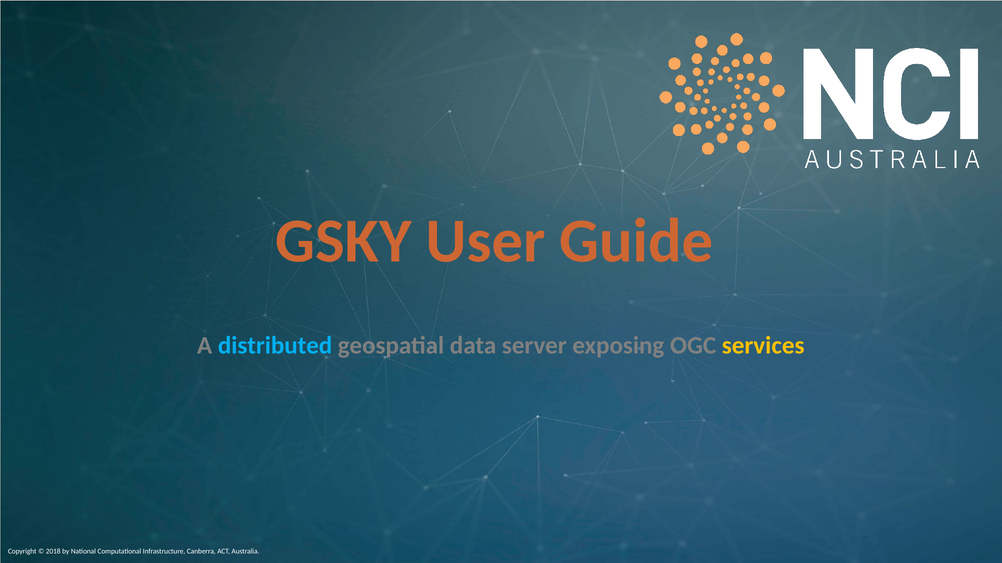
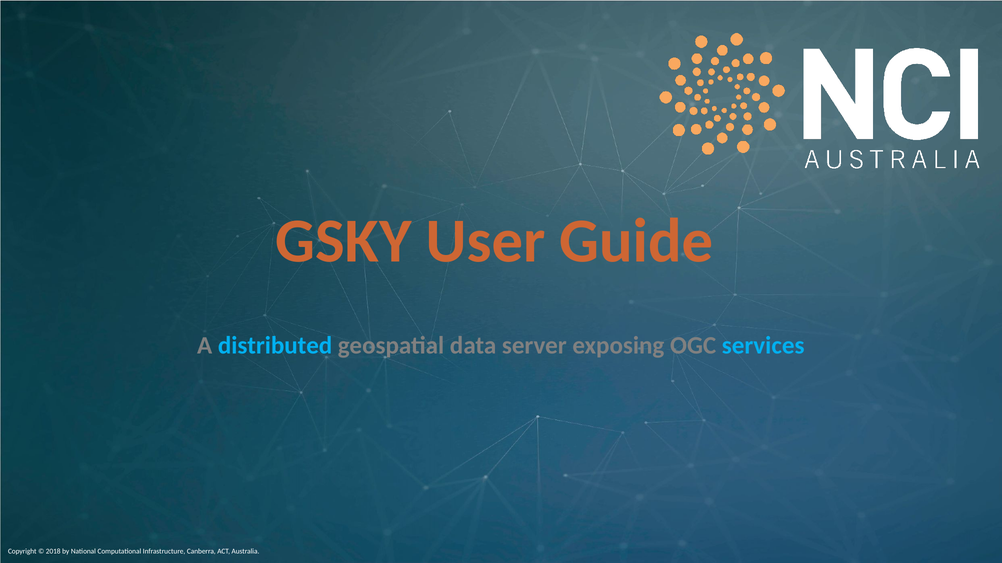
services colour: yellow -> light blue (763, 346)
